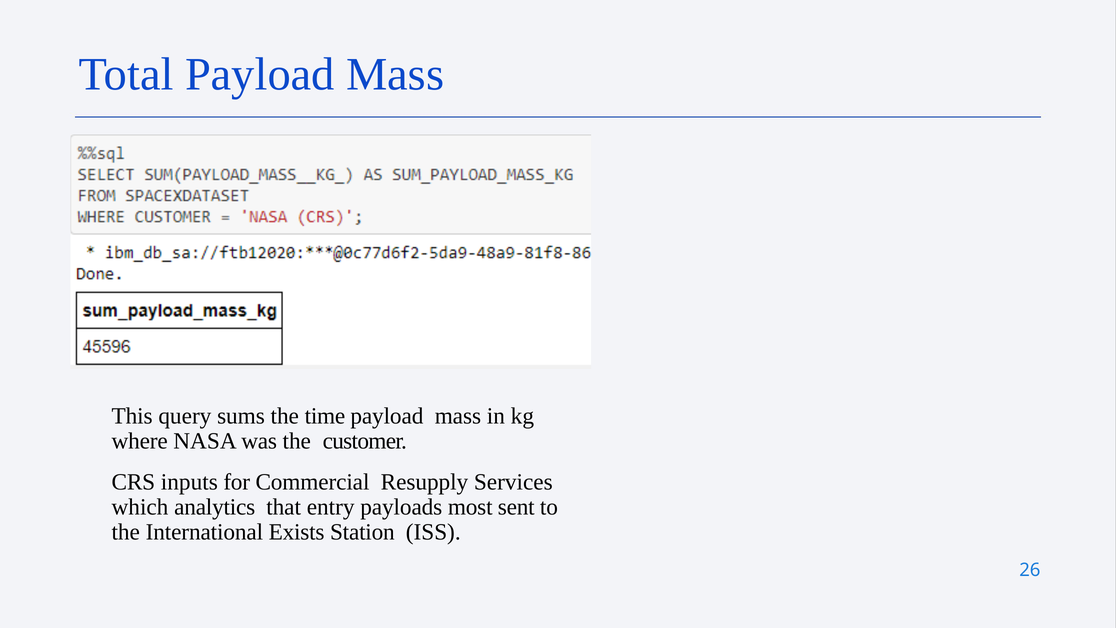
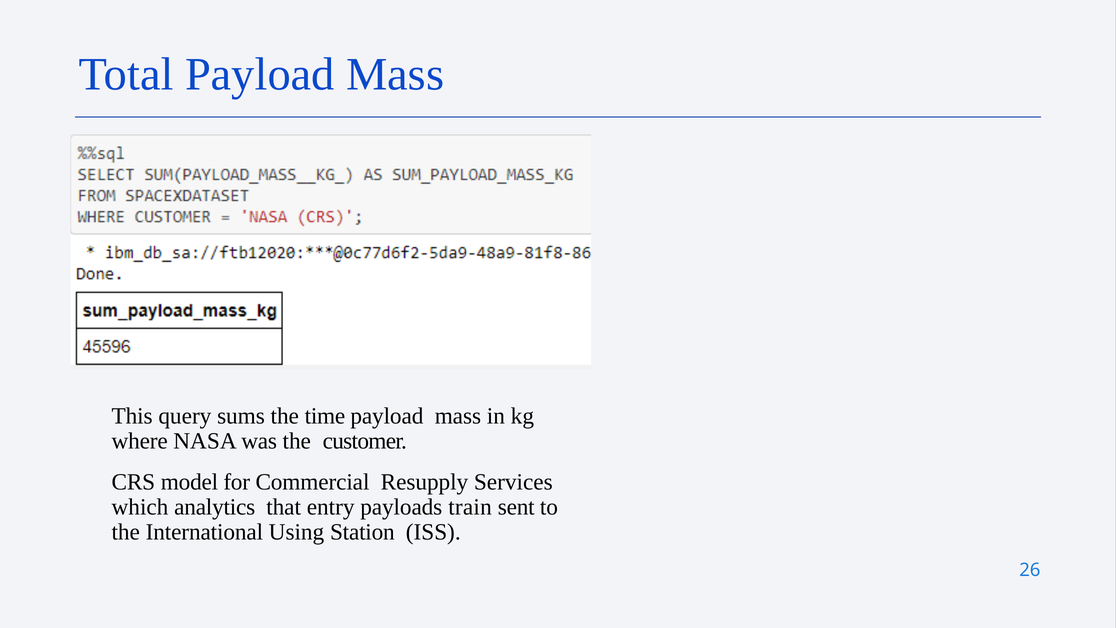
inputs: inputs -> model (189, 482)
most: most -> train (470, 507)
Exists: Exists -> Using (296, 532)
